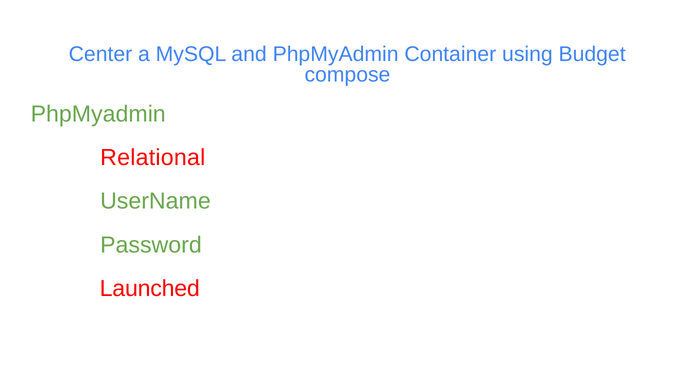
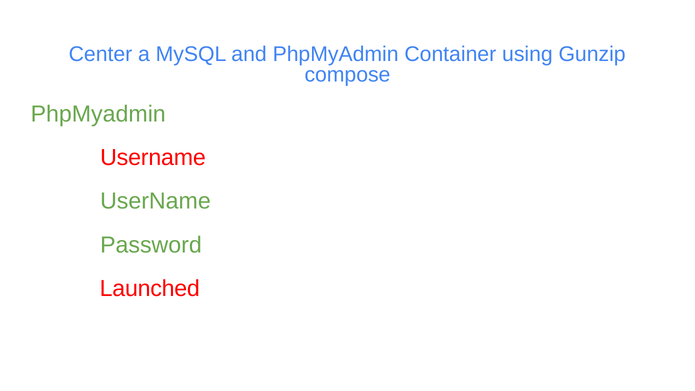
Budget: Budget -> Gunzip (592, 54)
Relational: Relational -> Username (153, 158)
